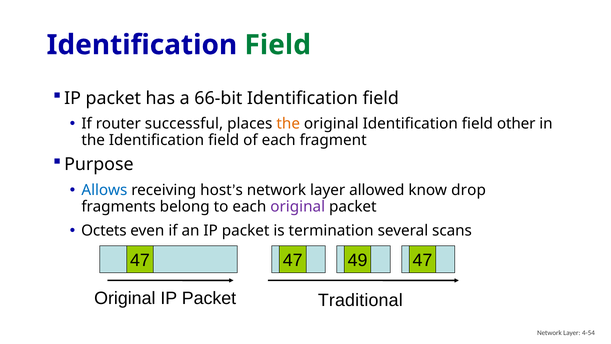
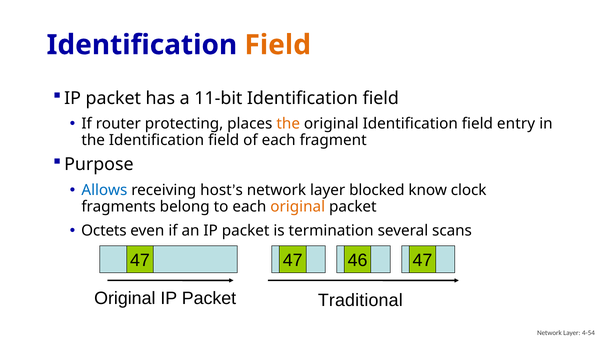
Field colour: green -> orange (278, 45)
66-bit: 66-bit -> 11-bit (218, 98)
successful: successful -> protecting (184, 124)
other: other -> entry (516, 124)
allowed: allowed -> blocked (377, 190)
drop: drop -> clock (469, 190)
original colour: purple -> orange (298, 206)
49: 49 -> 46 (358, 260)
